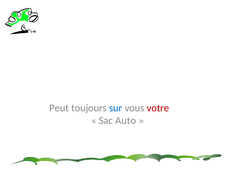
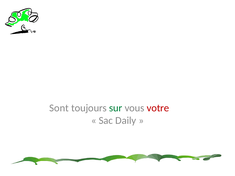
Peut: Peut -> Sont (59, 108)
sur colour: blue -> green (116, 108)
Auto: Auto -> Daily (126, 121)
